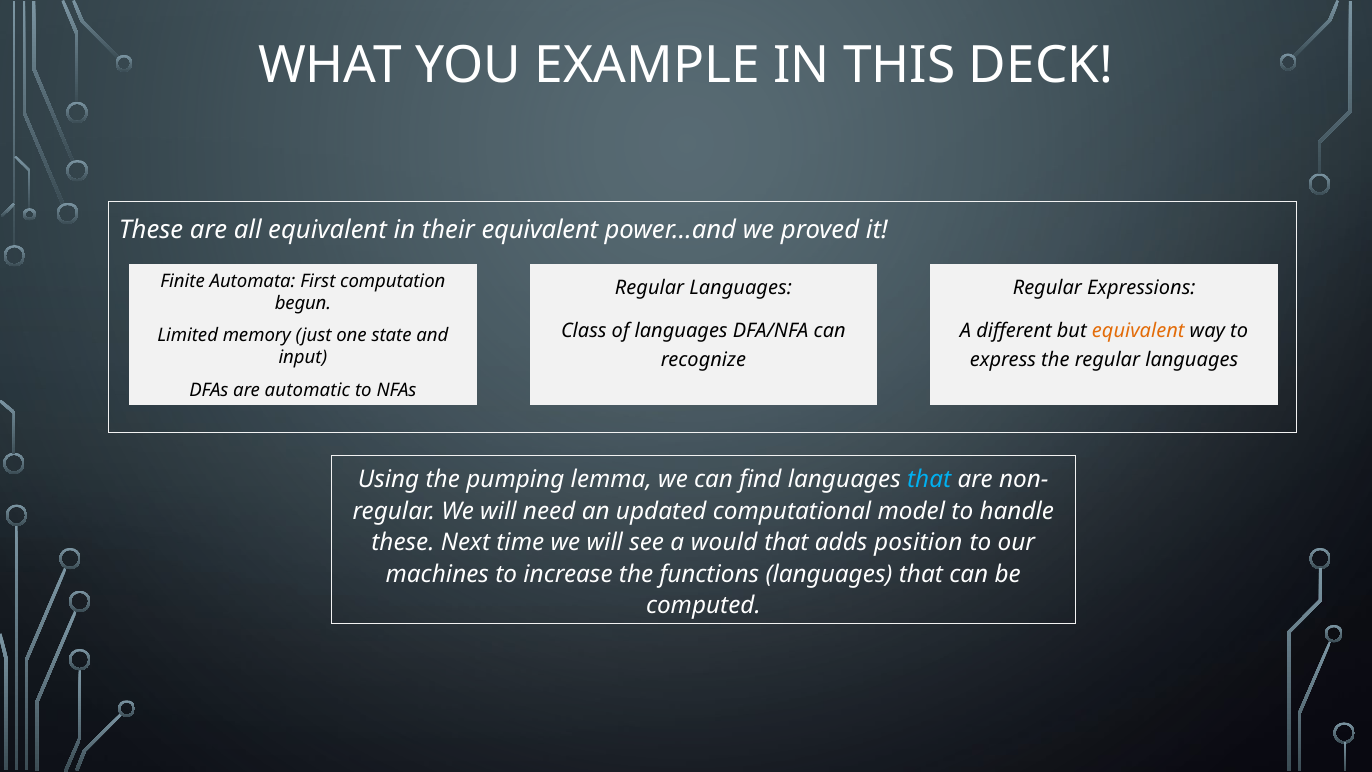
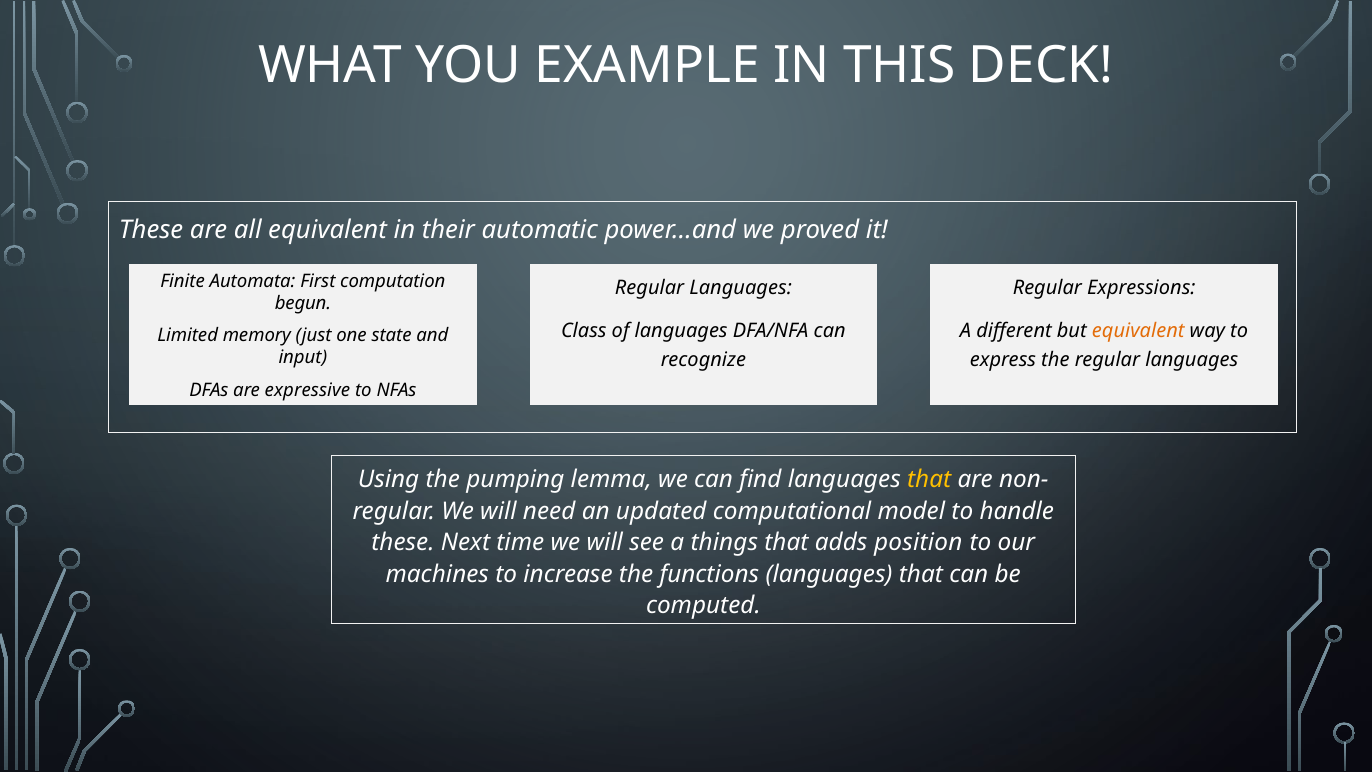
their equivalent: equivalent -> automatic (540, 230)
automatic: automatic -> expressive (307, 390)
that colour: light blue -> yellow (929, 480)
would: would -> things (724, 543)
